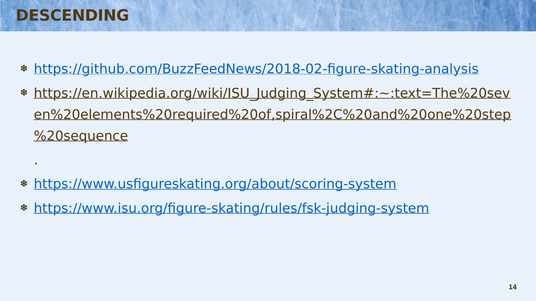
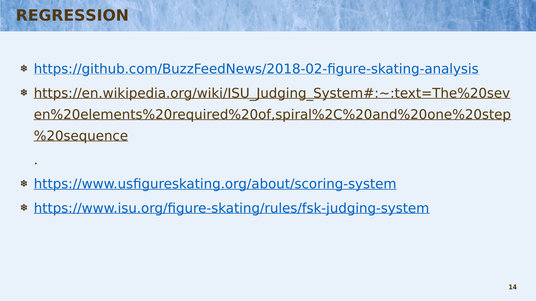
DESCENDING: DESCENDING -> REGRESSION (72, 16)
